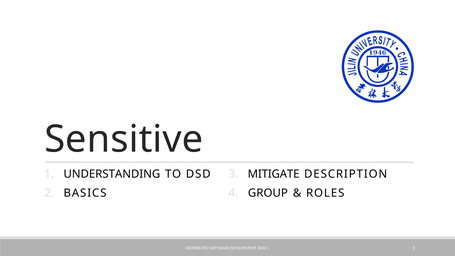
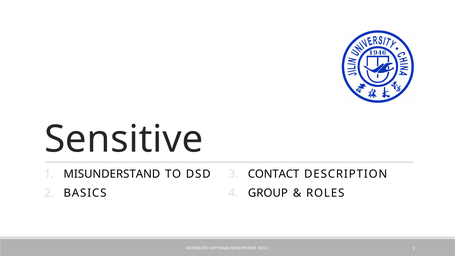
UNDERSTANDING: UNDERSTANDING -> MISUNDERSTAND (112, 174)
MITIGATE: MITIGATE -> CONTACT (274, 174)
